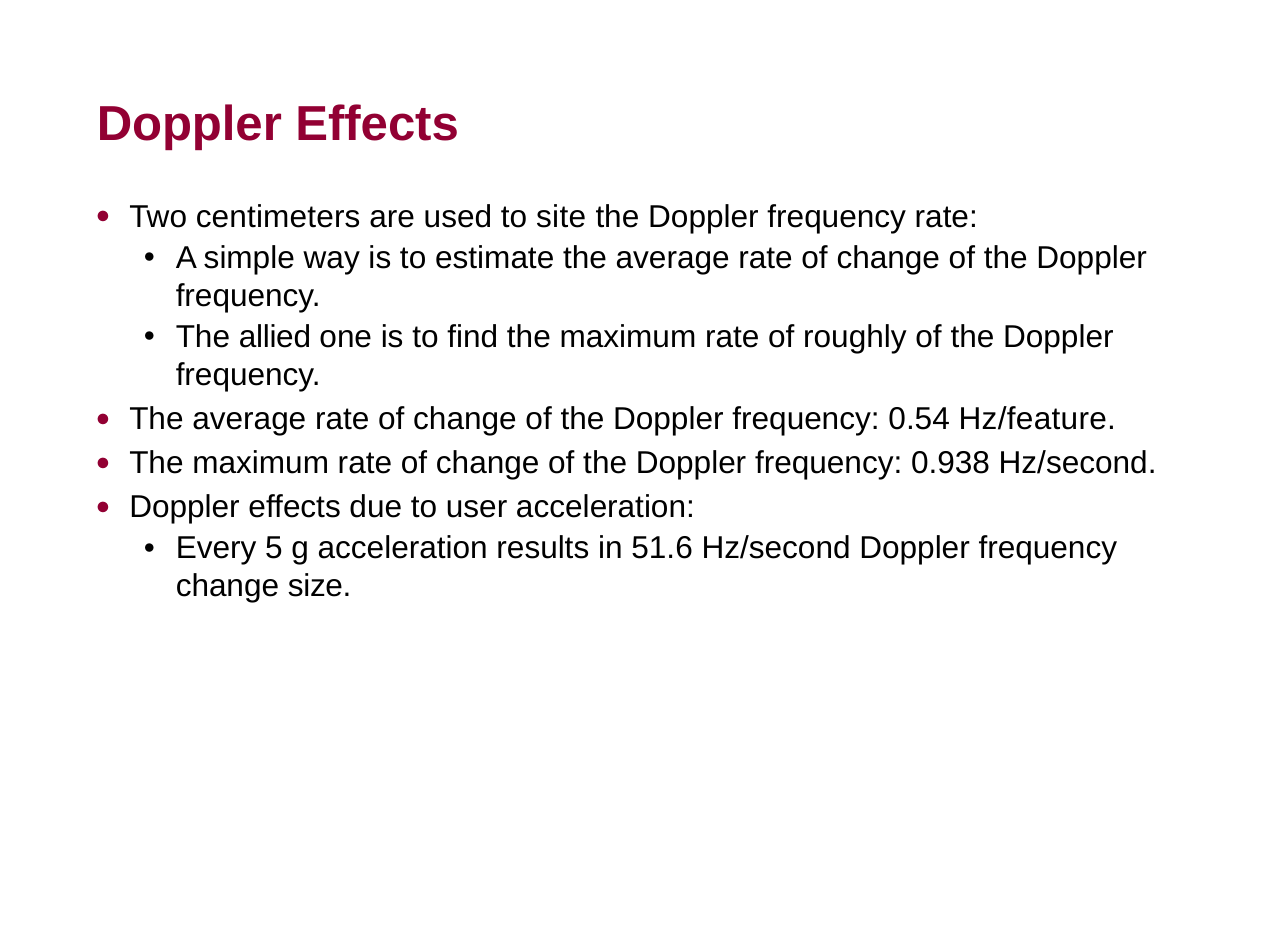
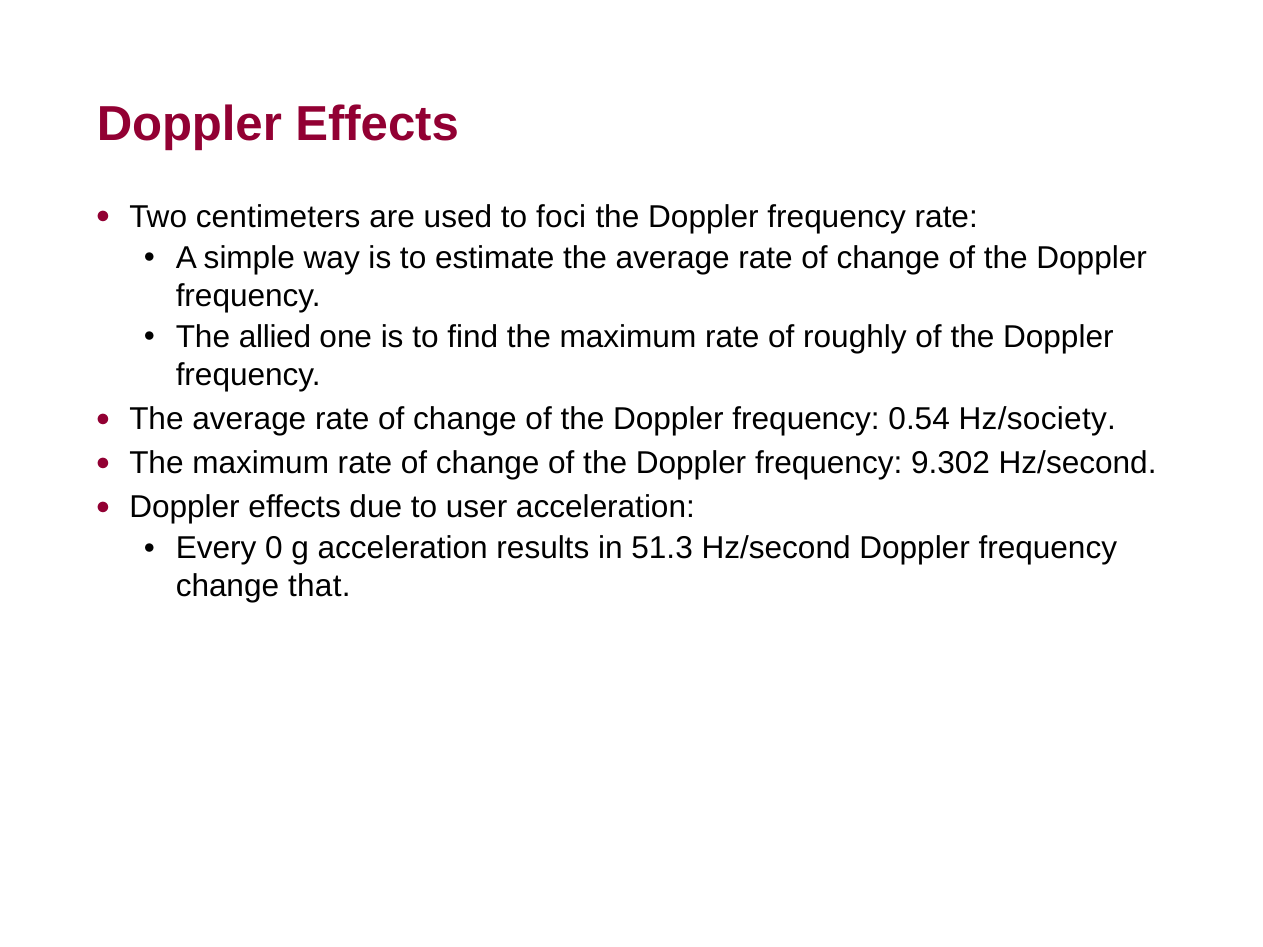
site: site -> foci (561, 217)
Hz/feature: Hz/feature -> Hz/society (1037, 419)
0.938: 0.938 -> 9.302 (951, 463)
5: 5 -> 0 (274, 549)
51.6: 51.6 -> 51.3 (662, 549)
size: size -> that (319, 586)
